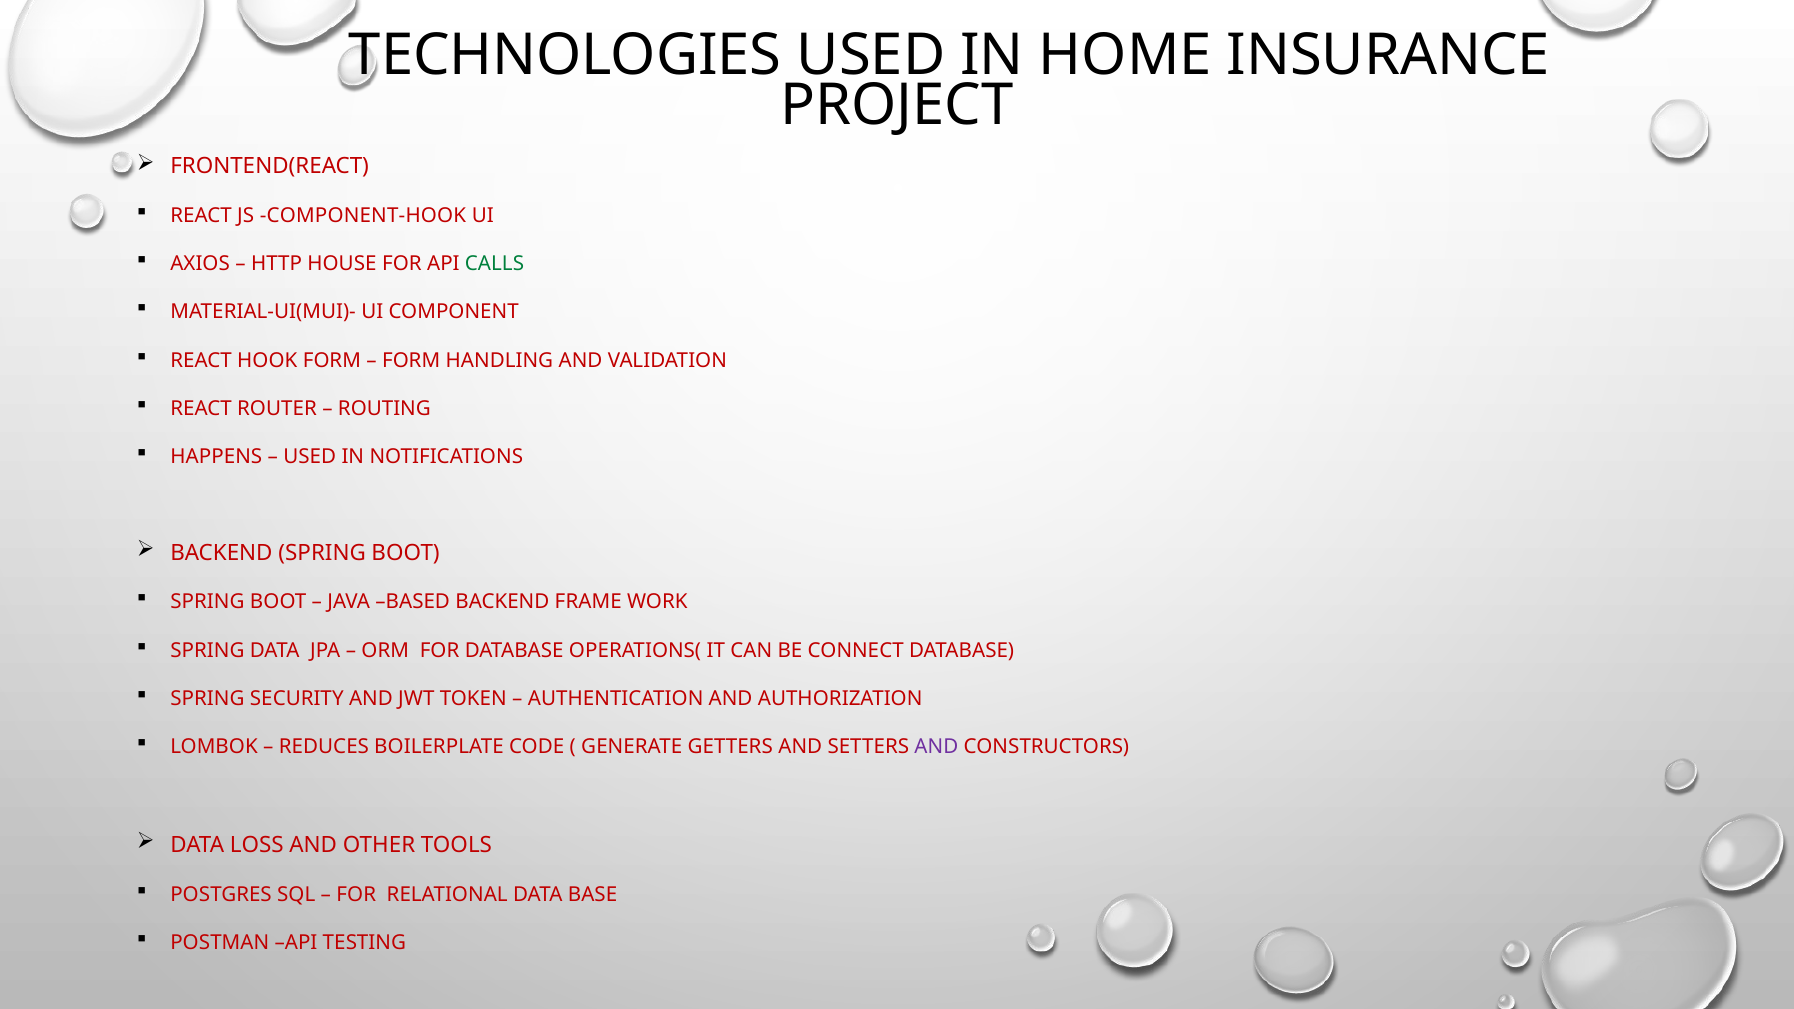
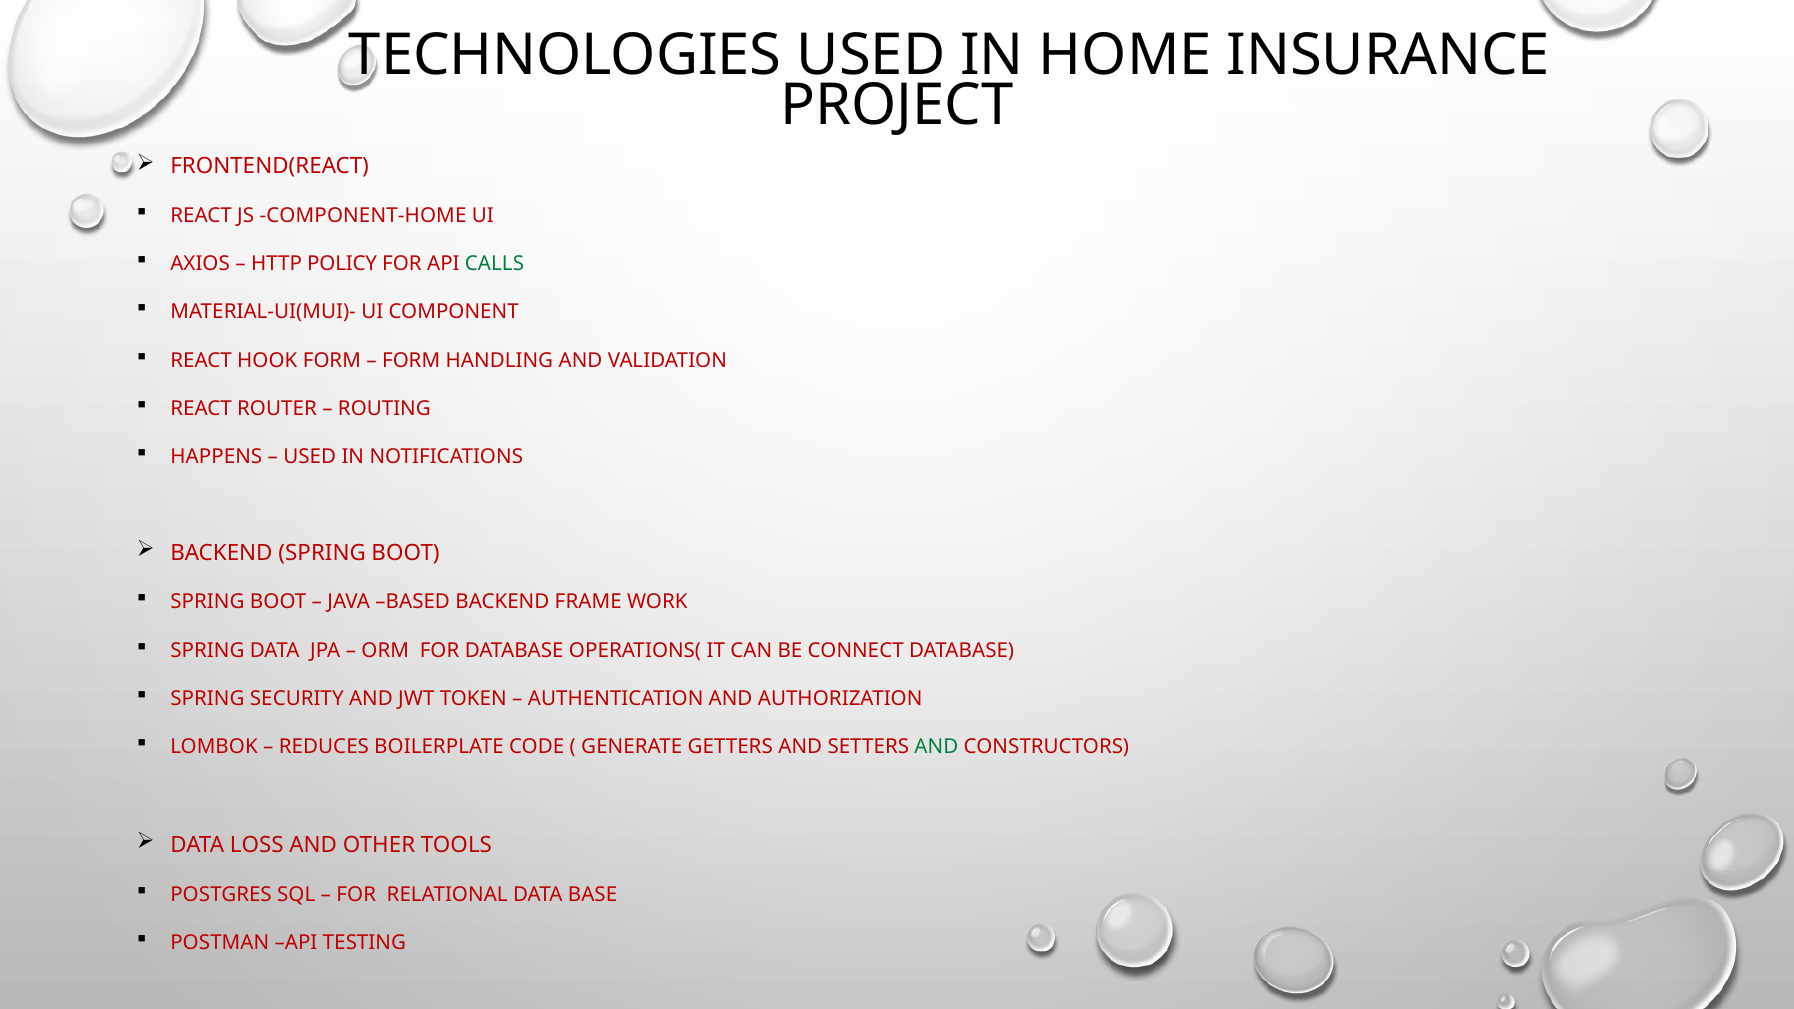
COMPONENT-HOOK: COMPONENT-HOOK -> COMPONENT-HOME (363, 216)
HOUSE: HOUSE -> POLICY (342, 264)
AND colour: purple -> green (936, 747)
